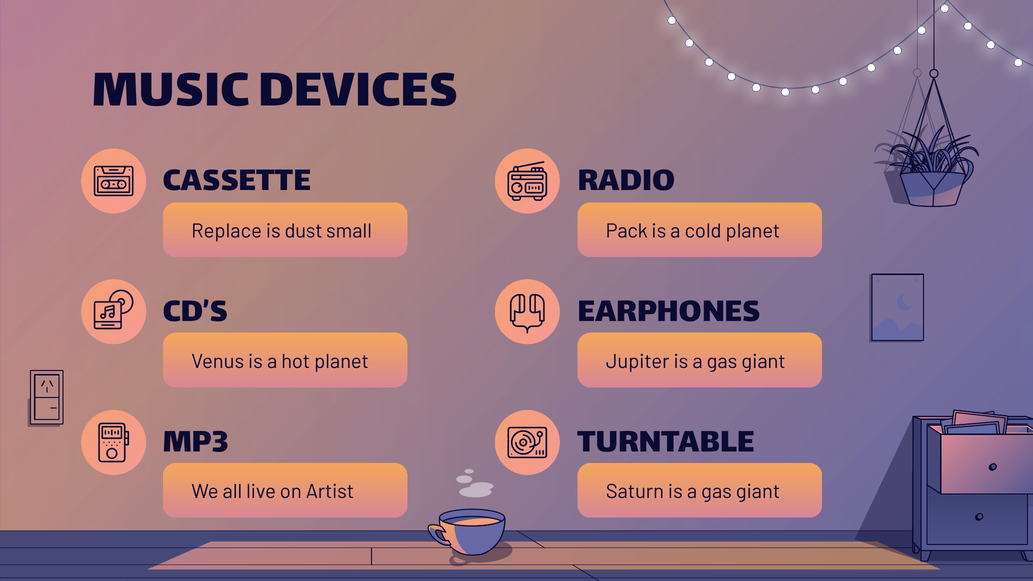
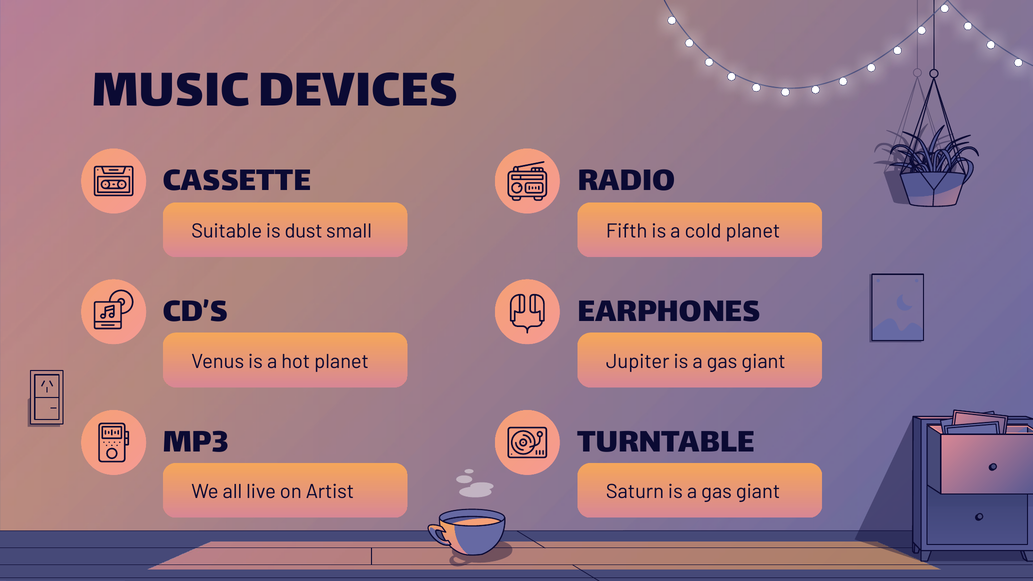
Replace: Replace -> Suitable (227, 231)
Pack: Pack -> Fifth (627, 231)
